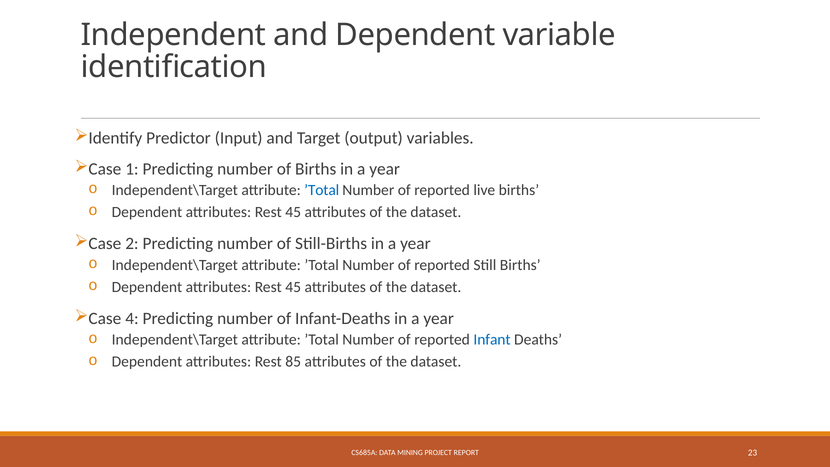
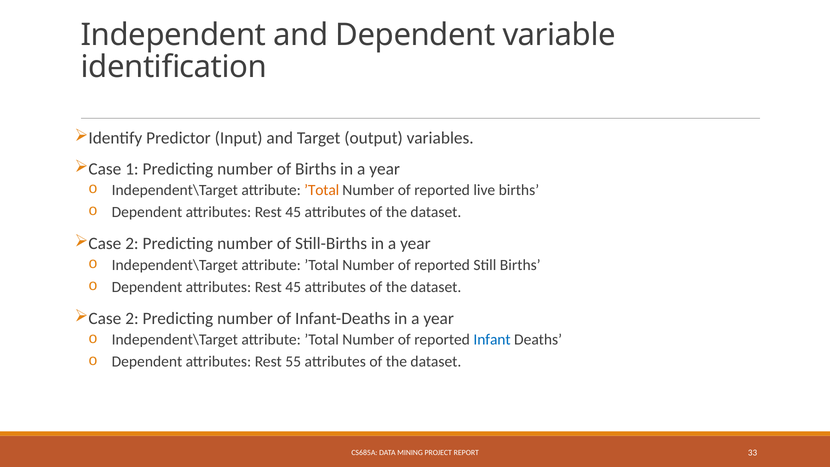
’Total colour: blue -> orange (322, 190)
4: 4 -> 2 (132, 318)
85: 85 -> 55 (293, 362)
23: 23 -> 33 (753, 453)
